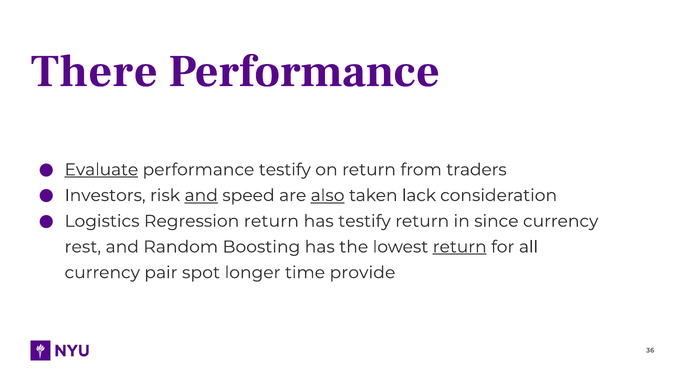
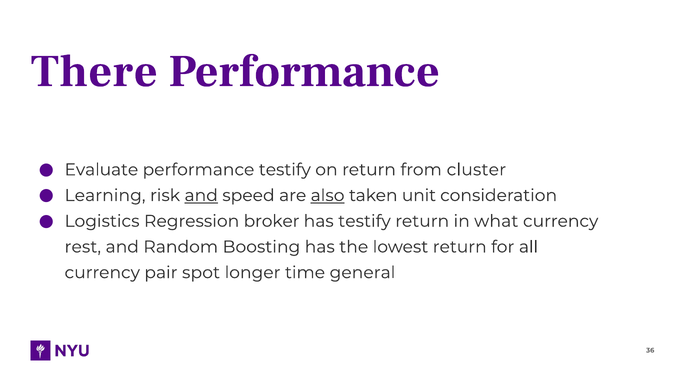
Evaluate underline: present -> none (101, 170)
traders: traders -> cluster (476, 170)
Investors: Investors -> Learning (105, 195)
lack: lack -> unit (419, 195)
Regression return: return -> broker (272, 221)
since: since -> what (496, 221)
return underline: present -> none (460, 247)
provide: provide -> general (362, 272)
